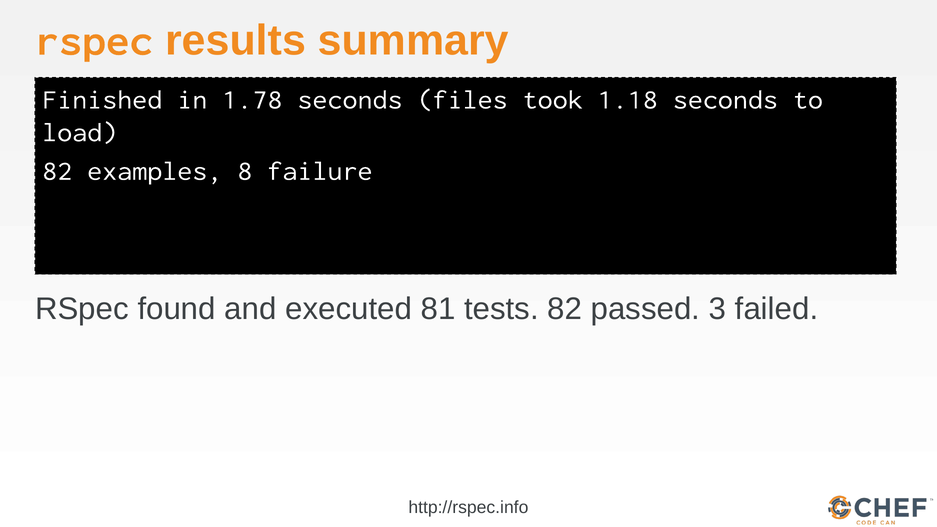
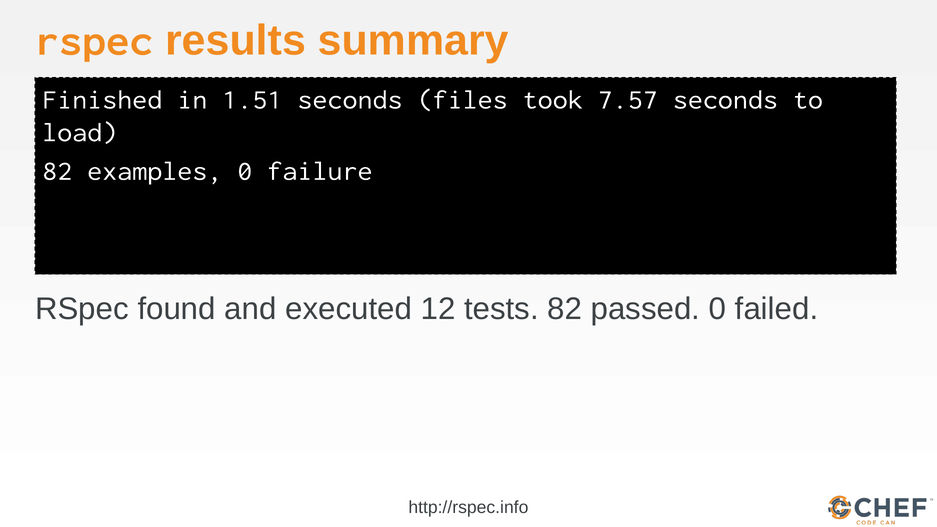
1.78: 1.78 -> 1.51 (252, 99)
1.18: 1.18 -> 7.57 (628, 99)
examples 8: 8 -> 0 (245, 171)
81: 81 -> 12 (438, 309)
passed 3: 3 -> 0 (718, 309)
